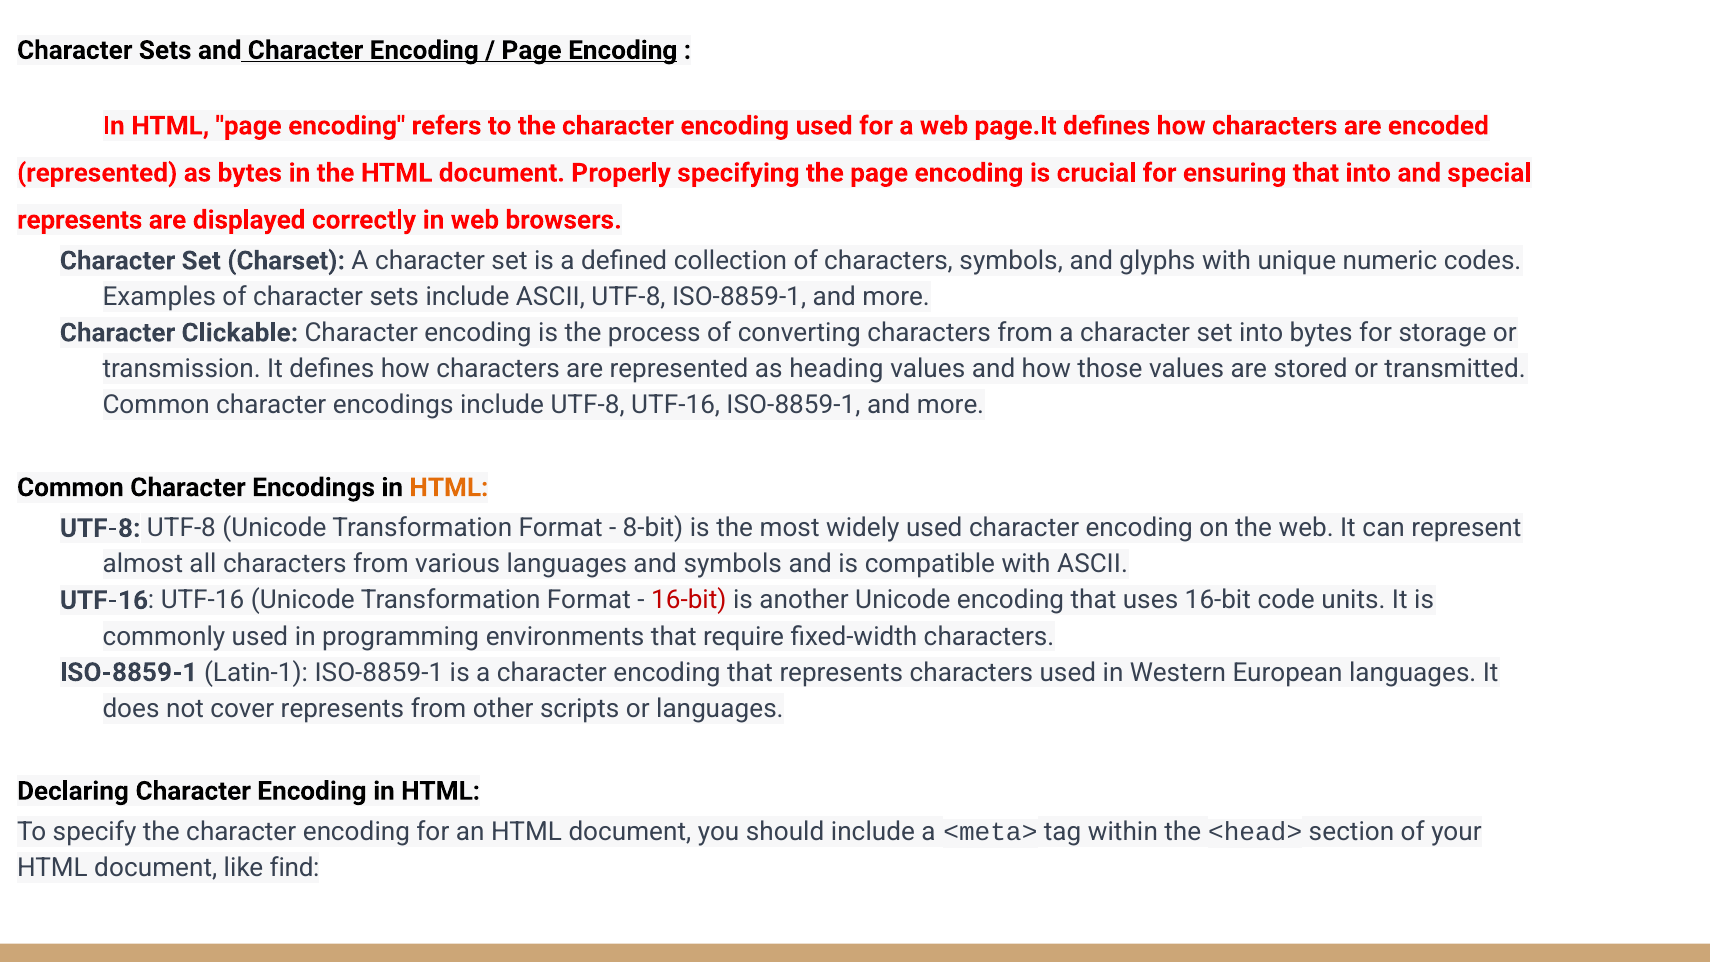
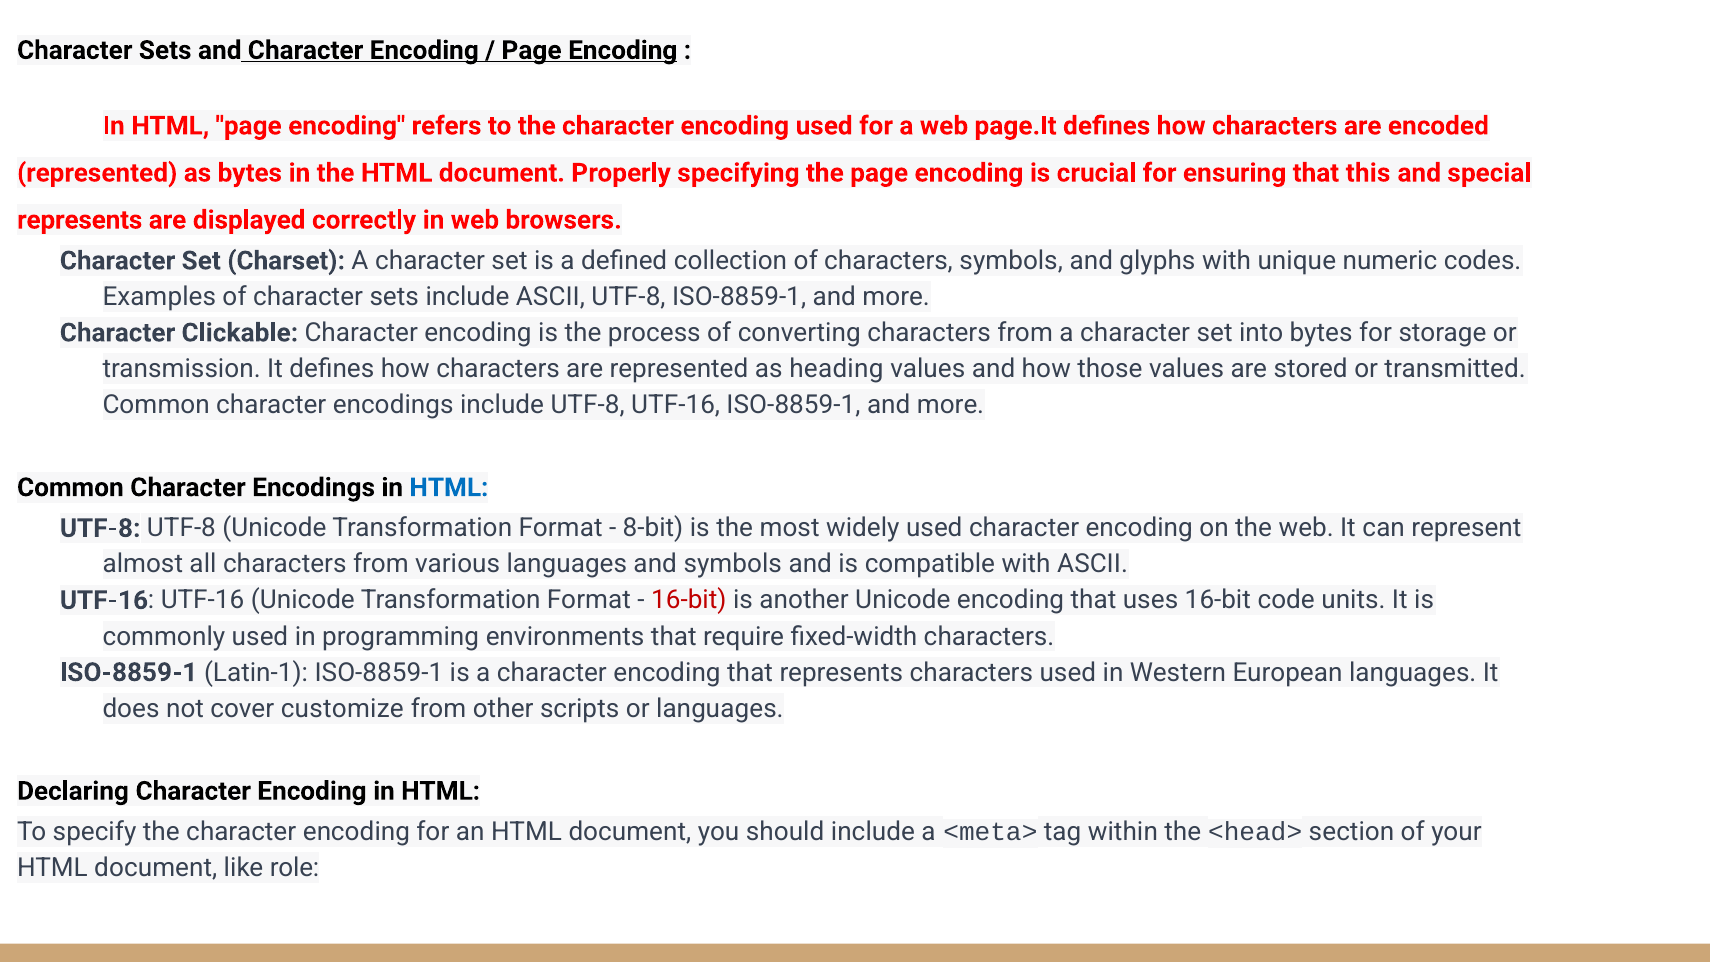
that into: into -> this (1368, 173)
HTML colour: orange -> blue (449, 487)
cover represents: represents -> customize (342, 708)
find: find -> role (295, 868)
